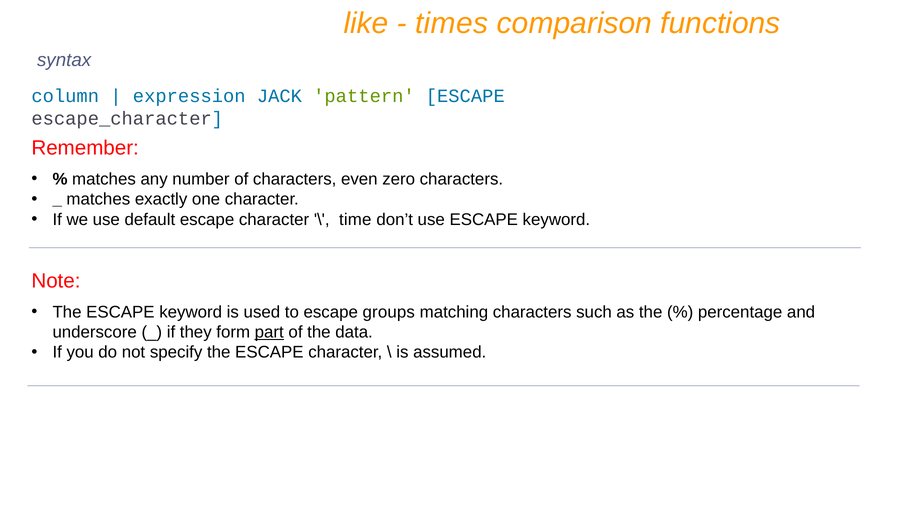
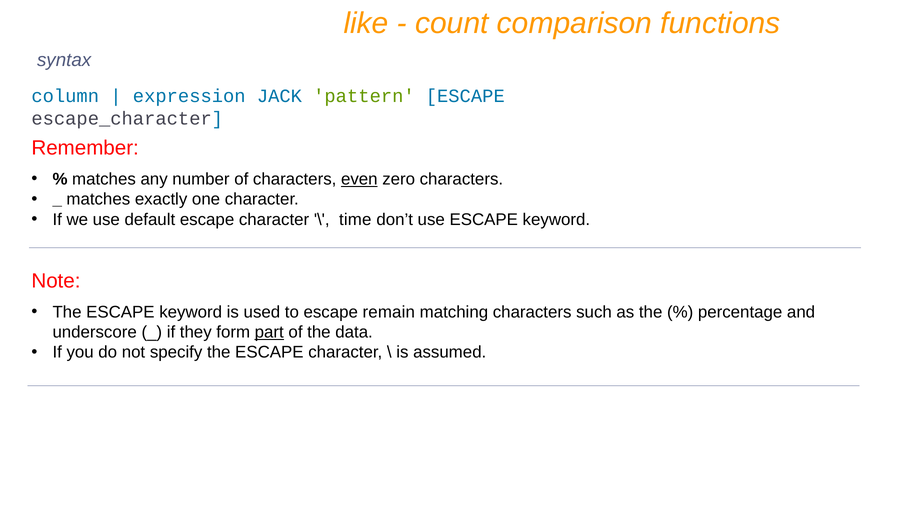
times: times -> count (452, 23)
even underline: none -> present (359, 179)
groups: groups -> remain (389, 312)
